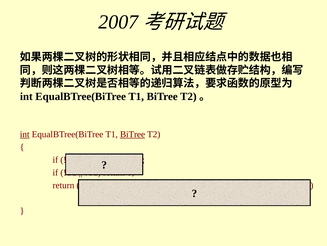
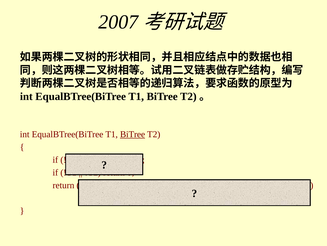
int underline: present -> none (25, 134)
